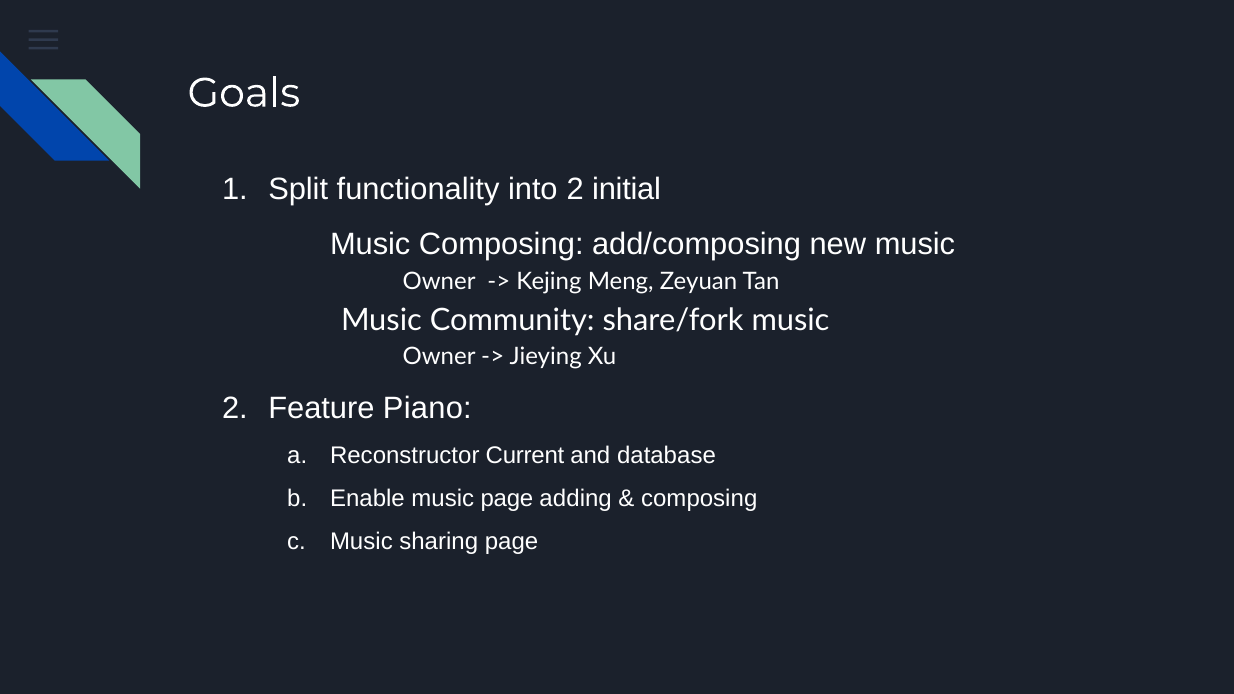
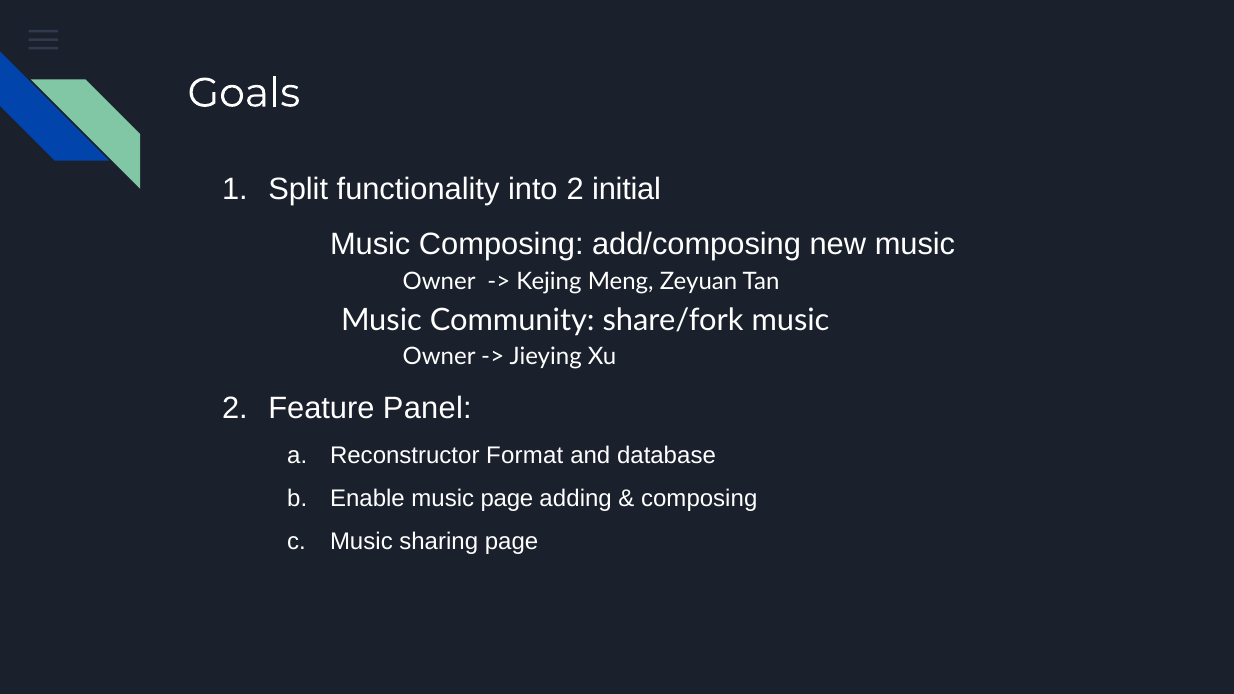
Piano: Piano -> Panel (427, 409)
Current: Current -> Format (525, 456)
